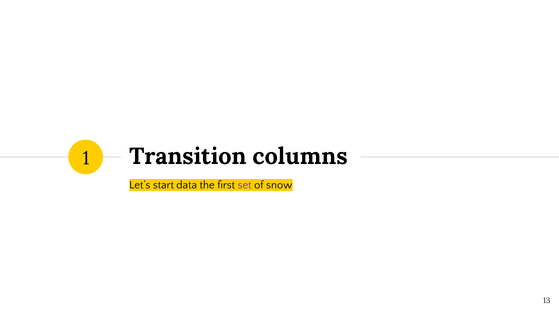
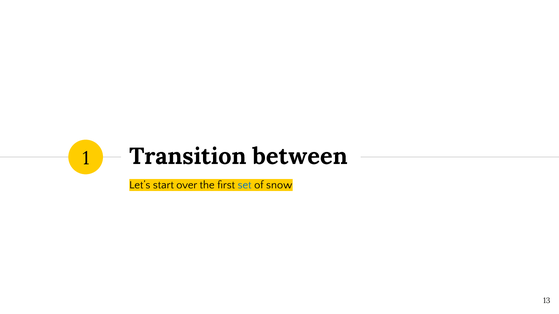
columns: columns -> between (300, 156)
data: data -> over (187, 185)
set colour: purple -> blue (245, 185)
